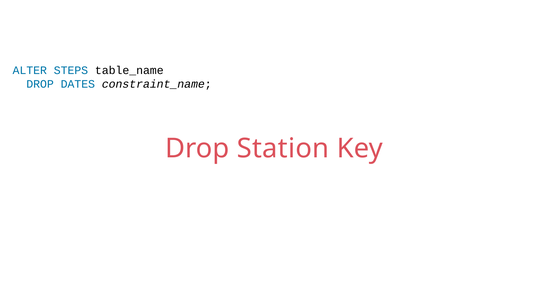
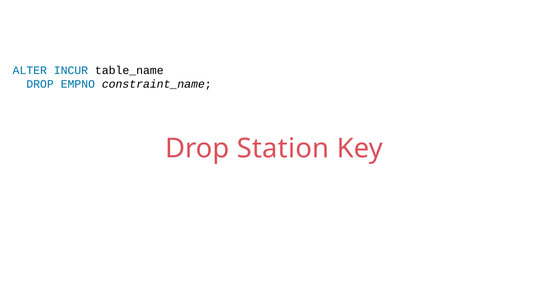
STEPS: STEPS -> INCUR (71, 71)
DATES: DATES -> EMPNO (78, 84)
